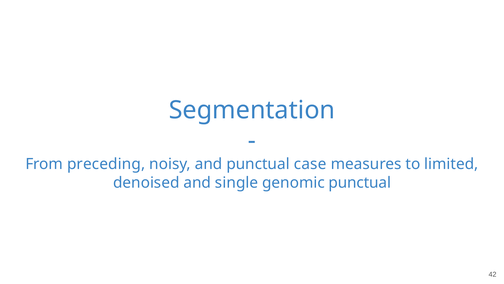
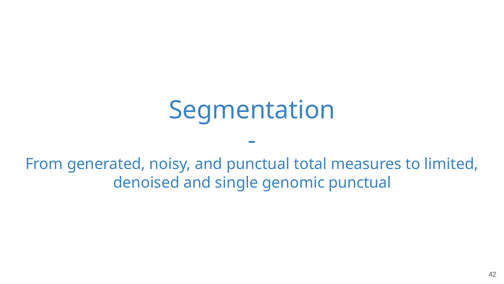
preceding: preceding -> generated (106, 164)
case: case -> total (310, 164)
